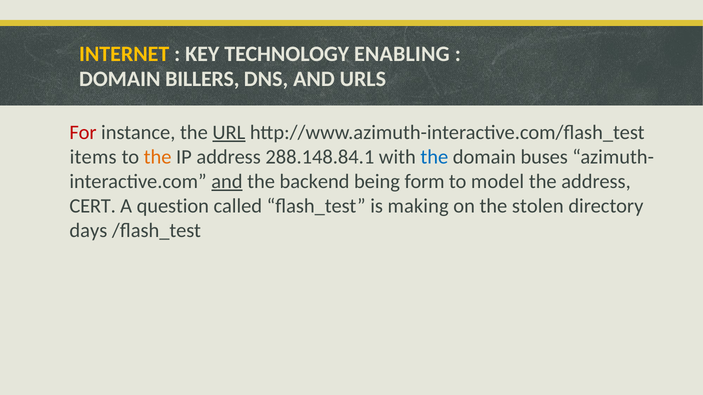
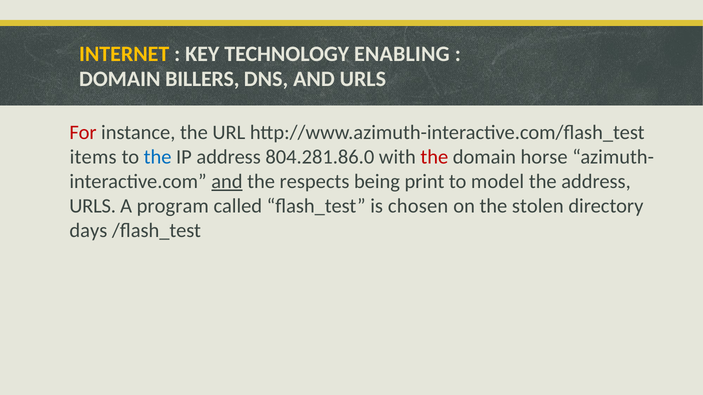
URL underline: present -> none (229, 132)
the colour: orange -> blue (158, 157)
288.148.84.1: 288.148.84.1 -> 804.281.86.0 (320, 157)
the colour: blue -> red (434, 157)
buses: buses -> horse (544, 157)
backend: backend -> respects (315, 182)
form: form -> print (424, 182)
CERT: CERT -> URLS (93, 206)
question: question -> program (173, 206)
making: making -> chosen (418, 206)
